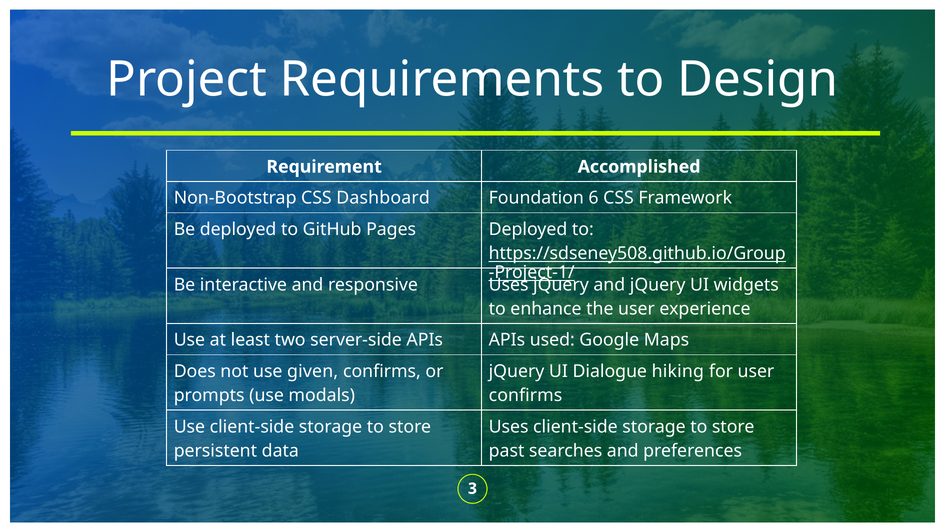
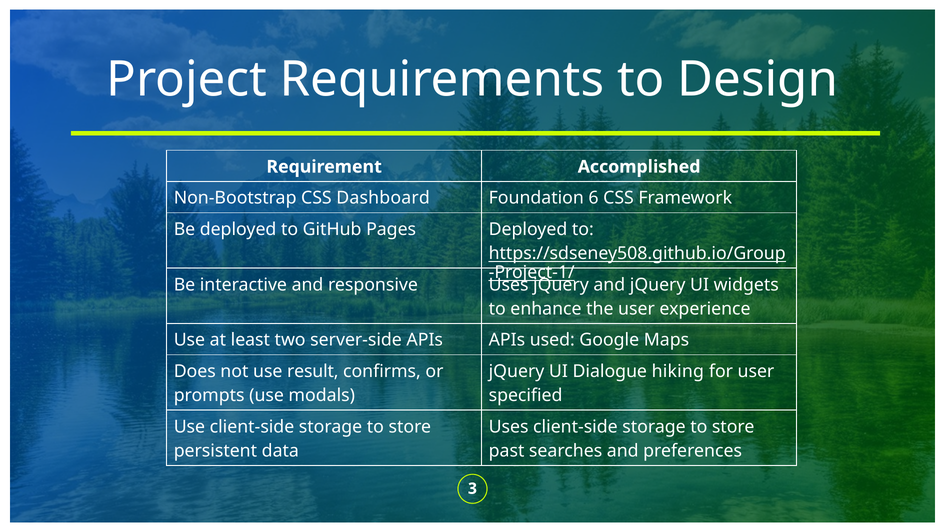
given: given -> result (313, 371)
confirms: confirms -> specified (526, 395)
